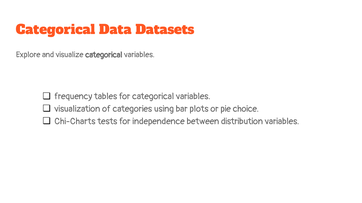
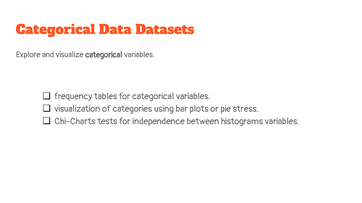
choice: choice -> stress (246, 109)
distribution: distribution -> histograms (242, 122)
